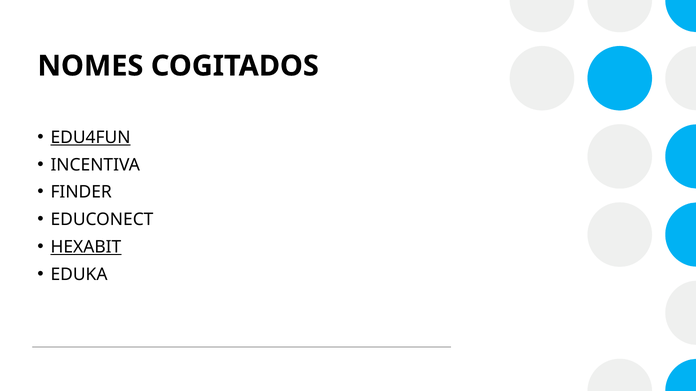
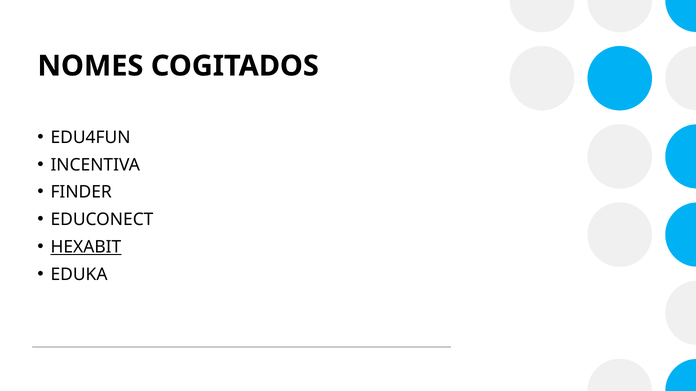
EDU4FUN underline: present -> none (91, 138)
